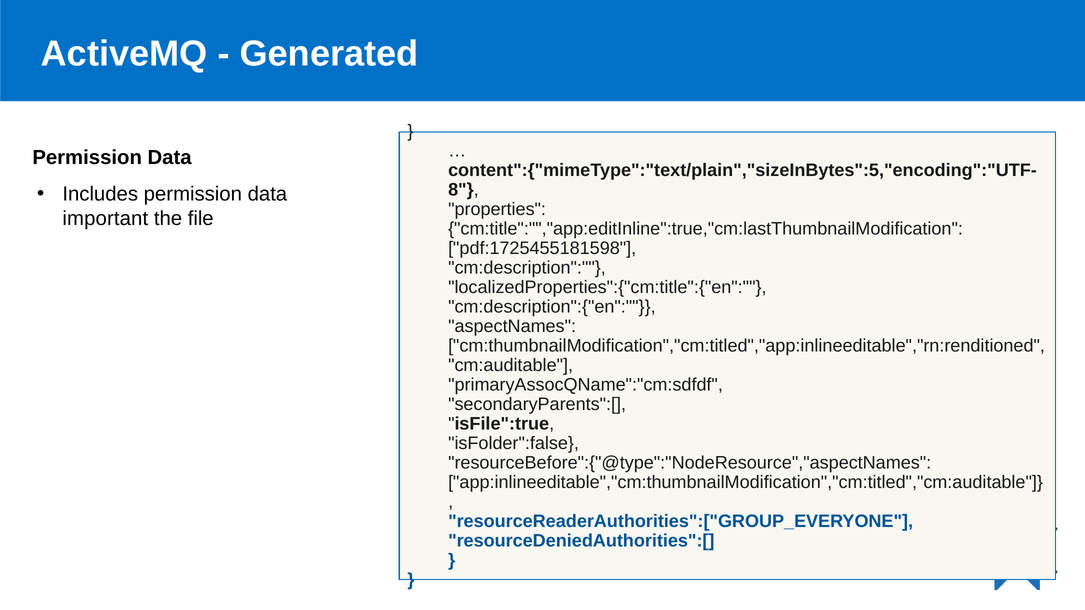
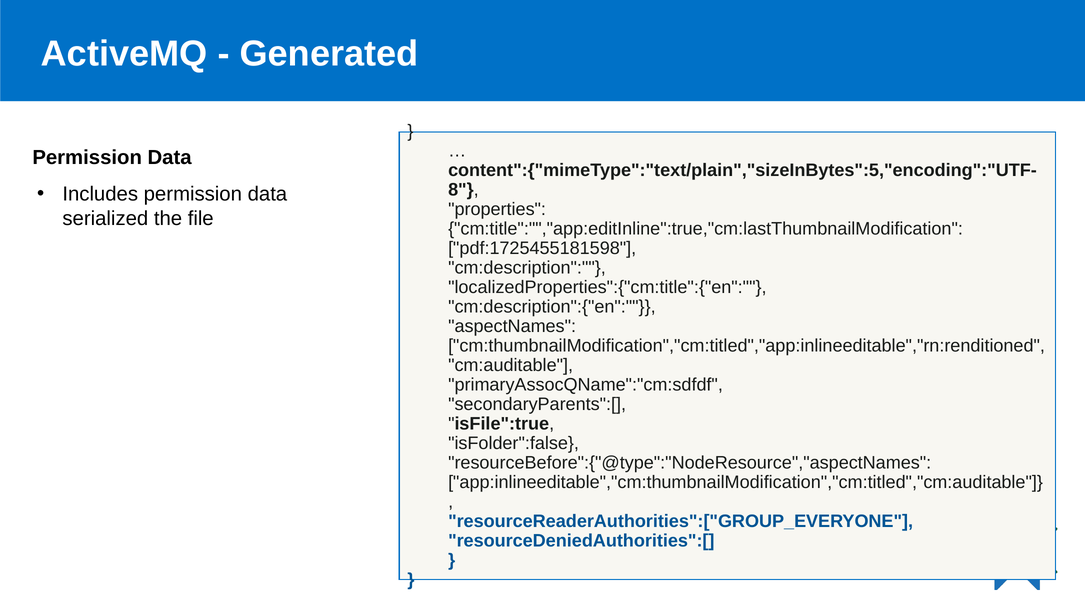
important: important -> serialized (105, 219)
